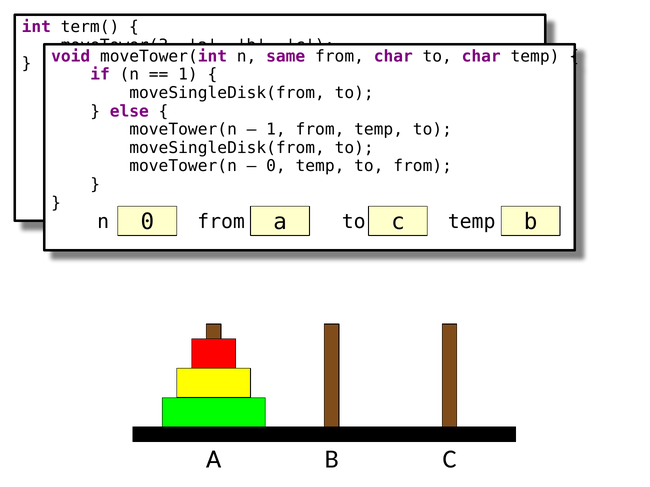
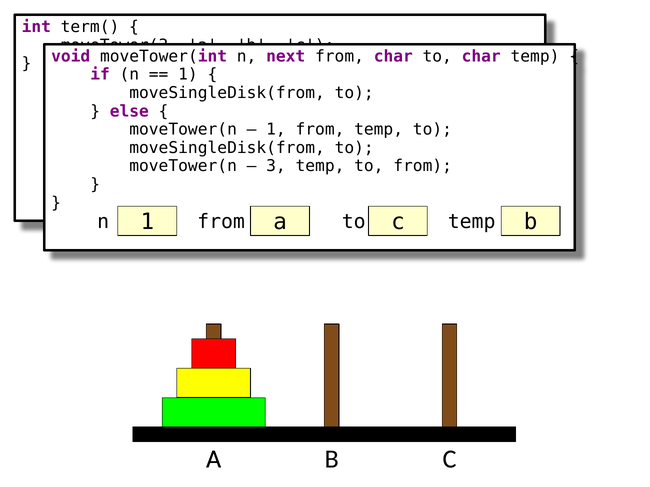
same: same -> next (286, 56)
0: 0 -> 3 (276, 166)
n 0: 0 -> 1 (147, 222)
